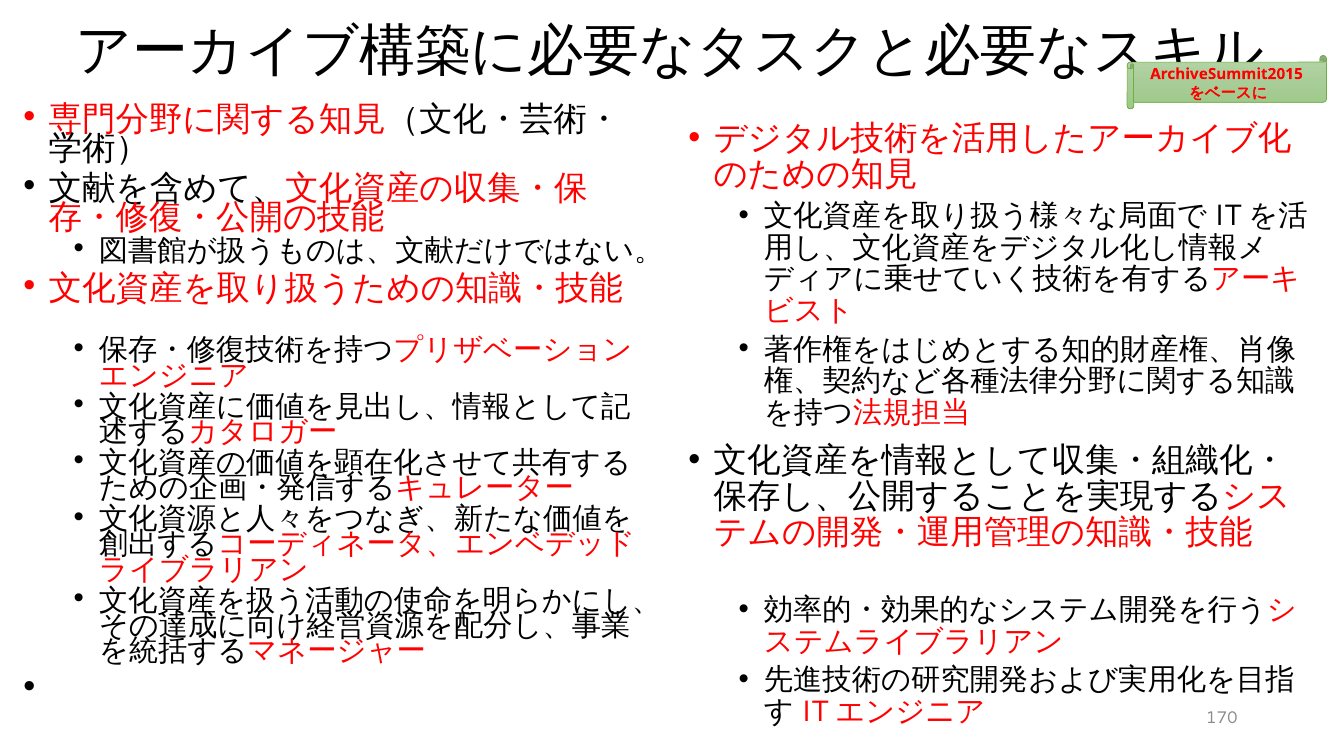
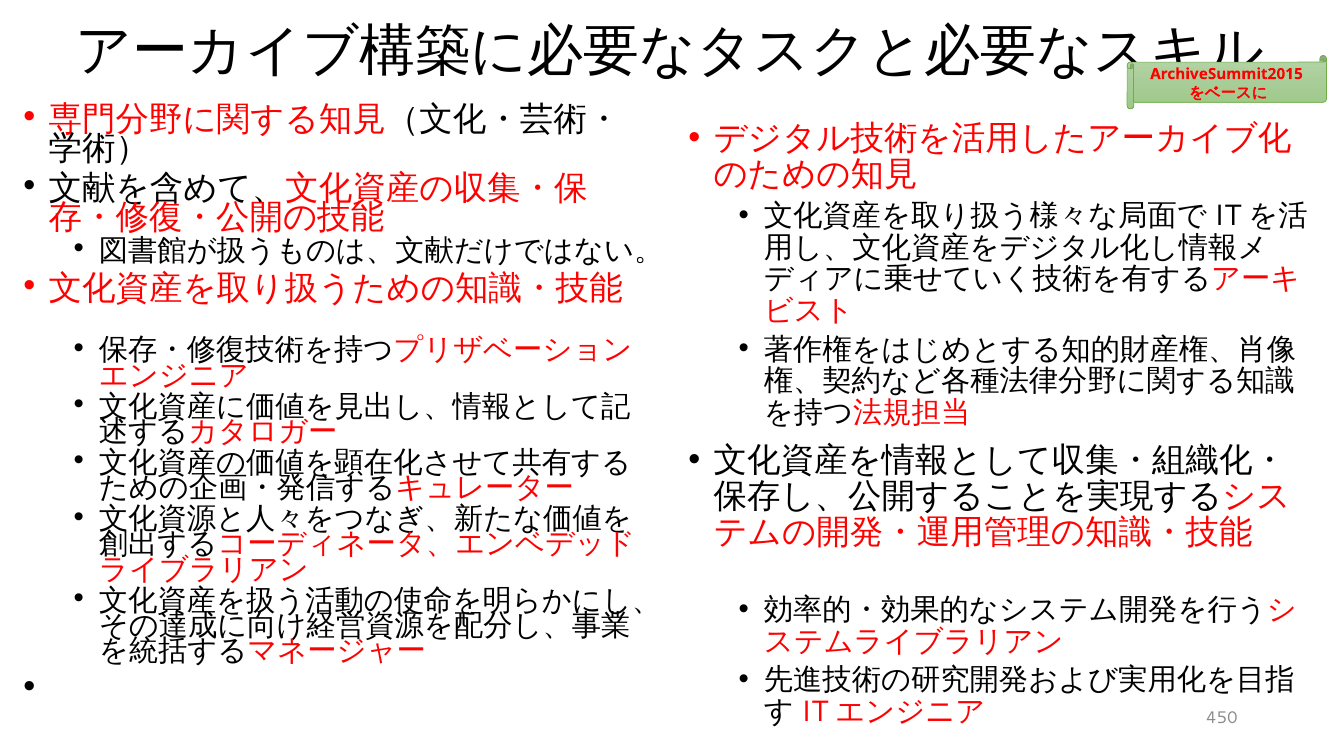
170: 170 -> 450 (1222, 718)
